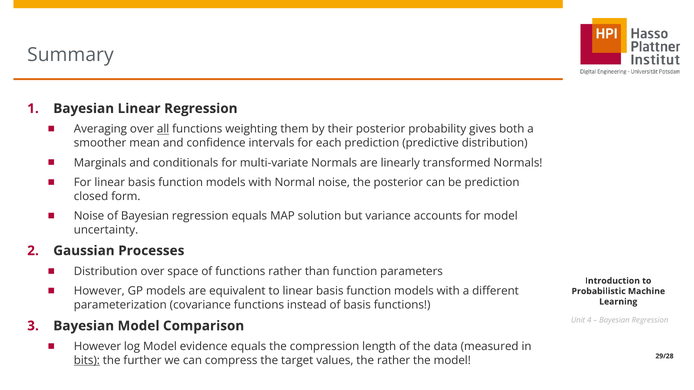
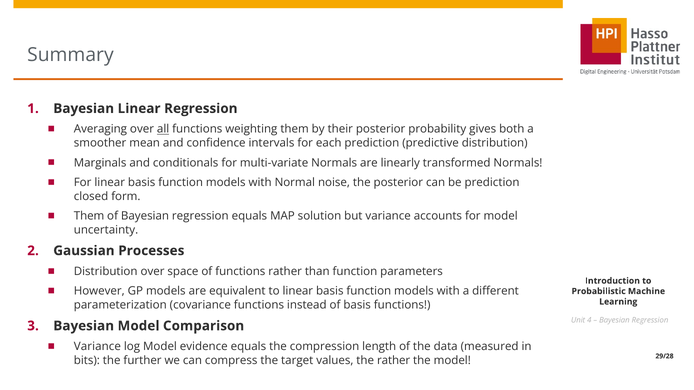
Noise: Noise -> Them (89, 216)
However: However -> Variance (97, 347)
bits underline: present -> none (87, 361)
